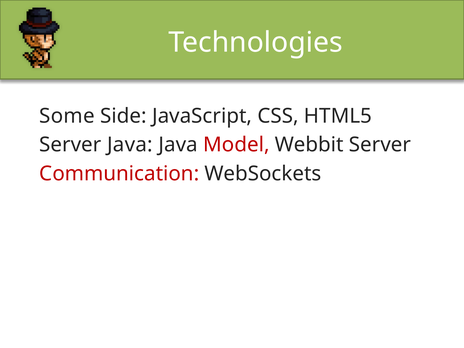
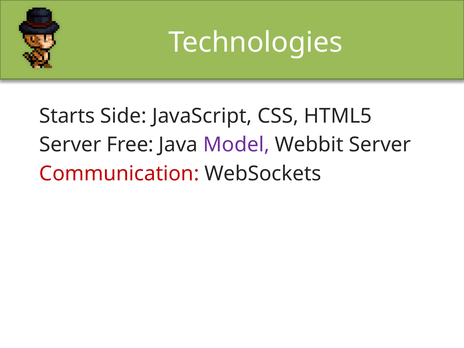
Some: Some -> Starts (67, 116)
Server Java: Java -> Free (130, 145)
Model colour: red -> purple (236, 145)
